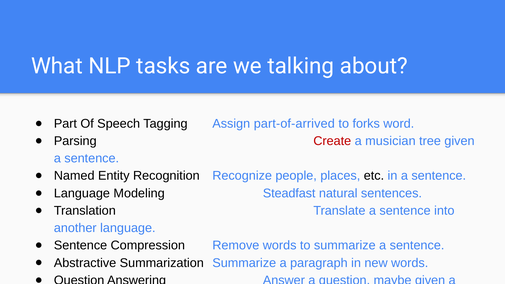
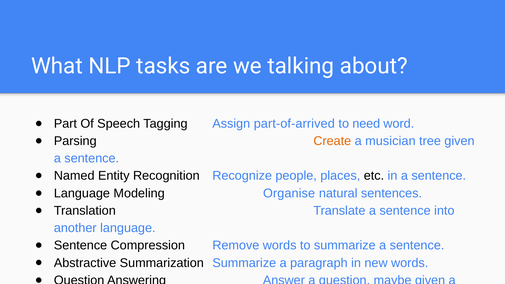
forks: forks -> need (366, 124)
Create colour: red -> orange (332, 141)
Steadfast: Steadfast -> Organise (289, 193)
